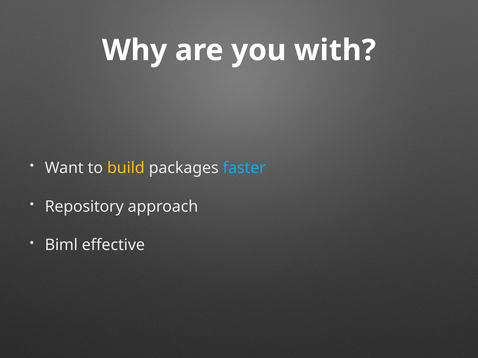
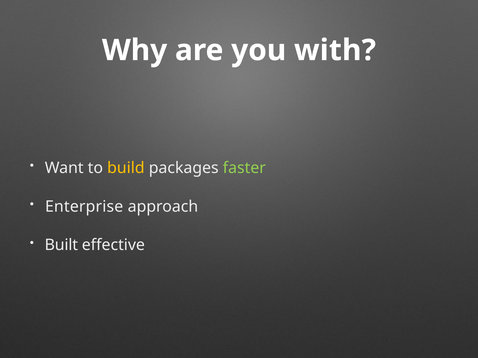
faster colour: light blue -> light green (244, 168)
Repository: Repository -> Enterprise (84, 207)
Biml: Biml -> Built (61, 245)
